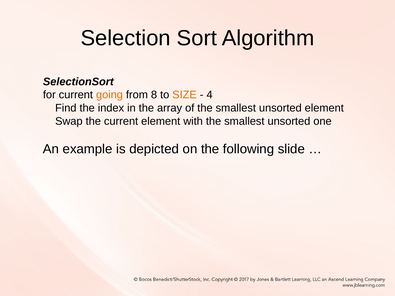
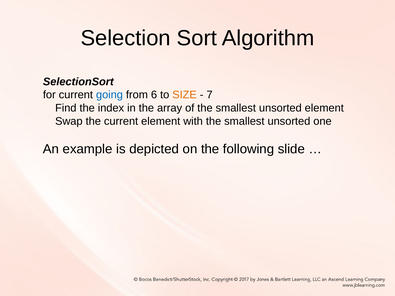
going colour: orange -> blue (109, 95)
8: 8 -> 6 (154, 95)
4: 4 -> 7 (210, 95)
